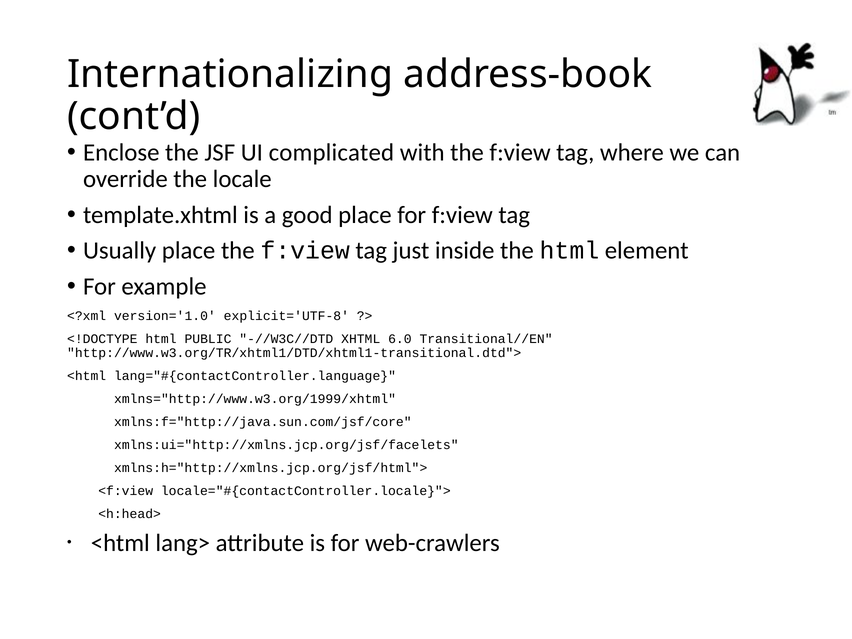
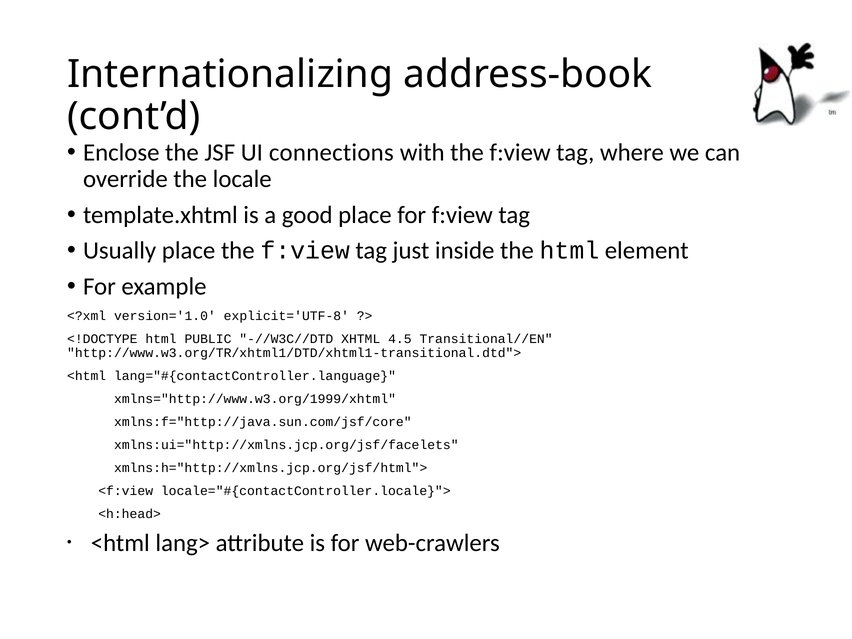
complicated: complicated -> connections (331, 152)
6.0: 6.0 -> 4.5 (400, 339)
